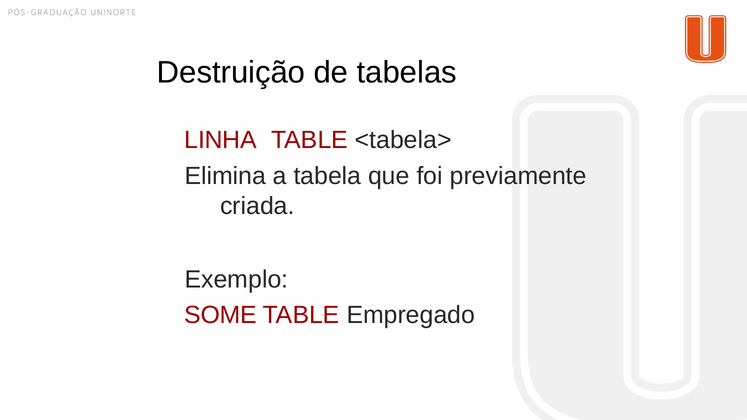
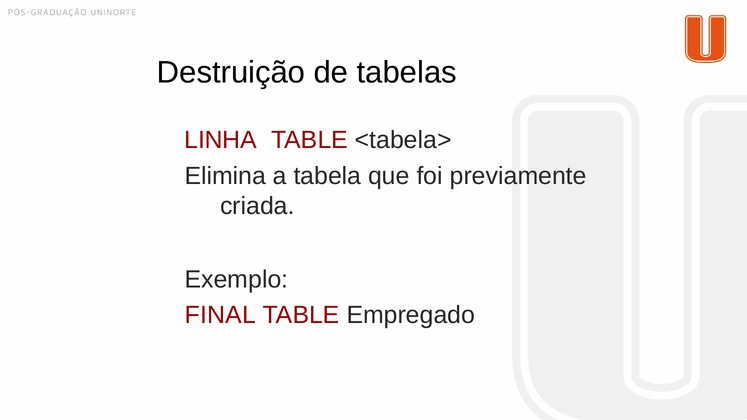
SOME: SOME -> FINAL (220, 315)
